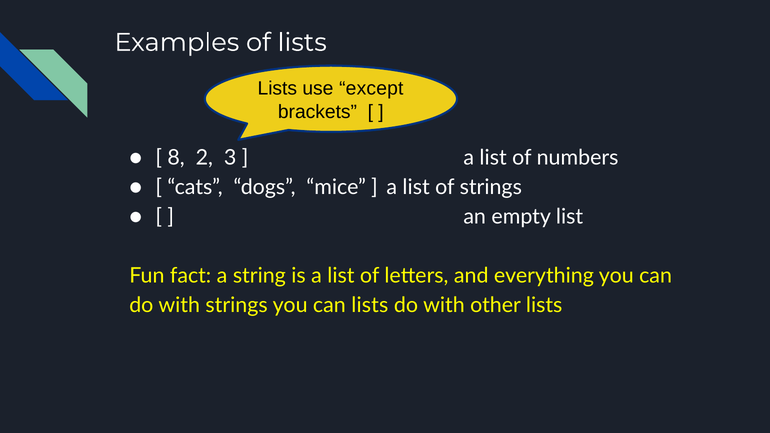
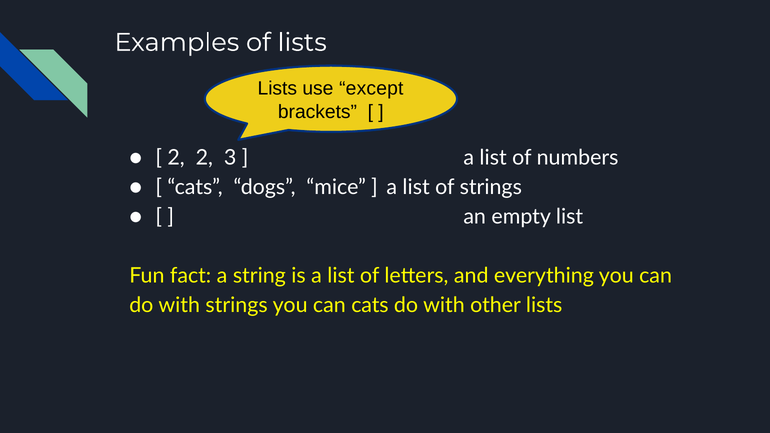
8: 8 -> 2 (176, 158)
can lists: lists -> cats (370, 306)
